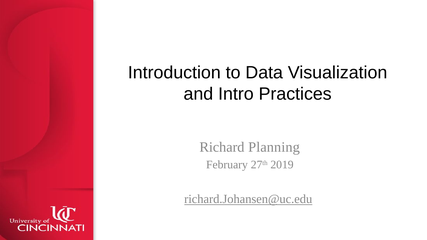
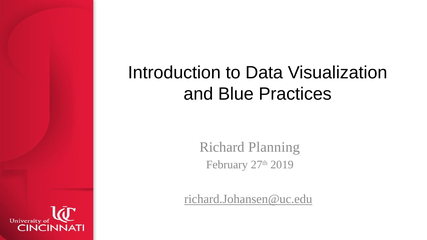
Intro: Intro -> Blue (236, 94)
